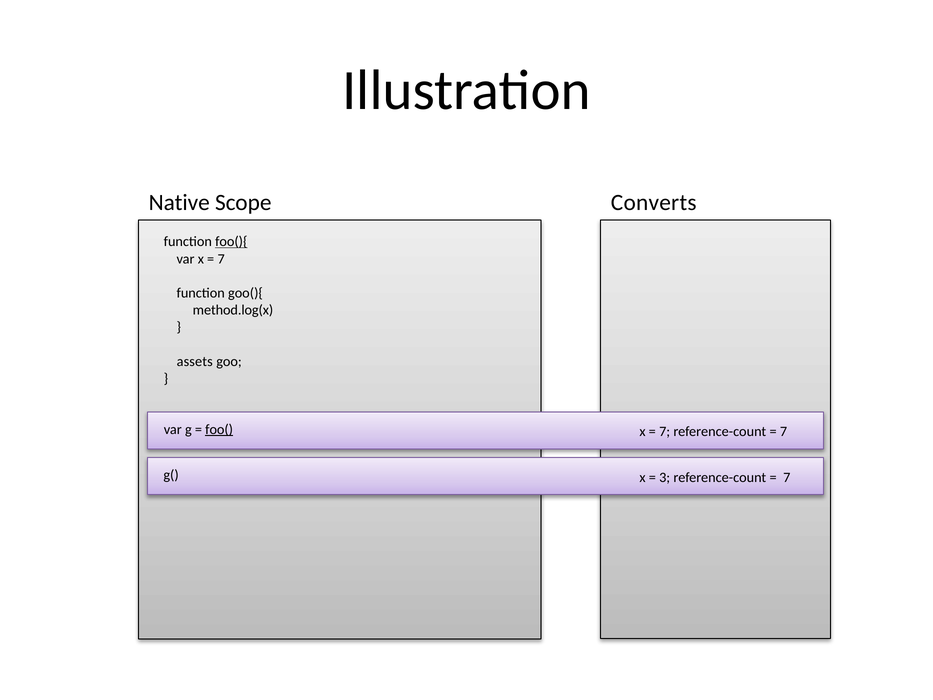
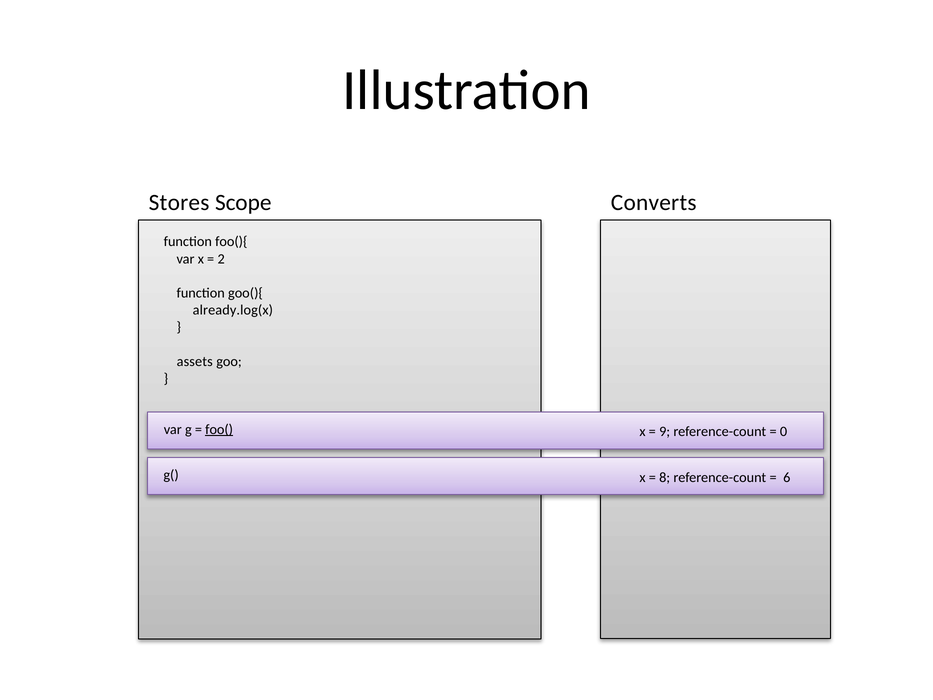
Native: Native -> Stores (179, 202)
foo(){ underline: present -> none (231, 242)
7: 7 -> 2 (221, 259)
method.log(x: method.log(x -> already.log(x (233, 310)
7: 7 -> 9 (665, 432)
7: 7 -> 0 (783, 432)
3: 3 -> 8 (665, 477)
7: 7 -> 6 (787, 477)
